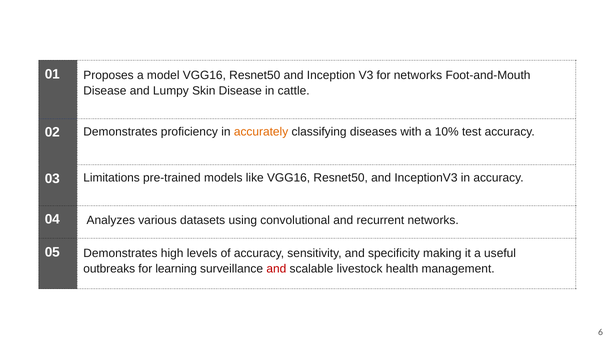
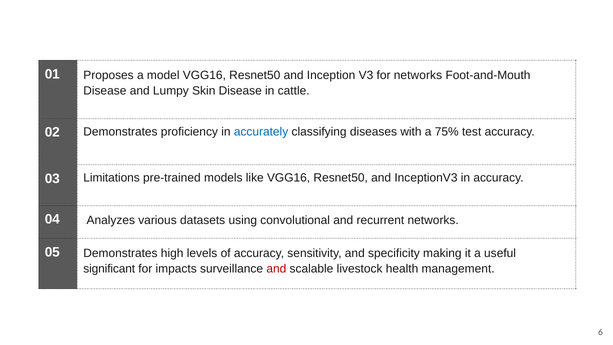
accurately colour: orange -> blue (261, 132)
10%: 10% -> 75% (447, 132)
outbreaks: outbreaks -> significant (109, 269)
learning: learning -> impacts (176, 269)
